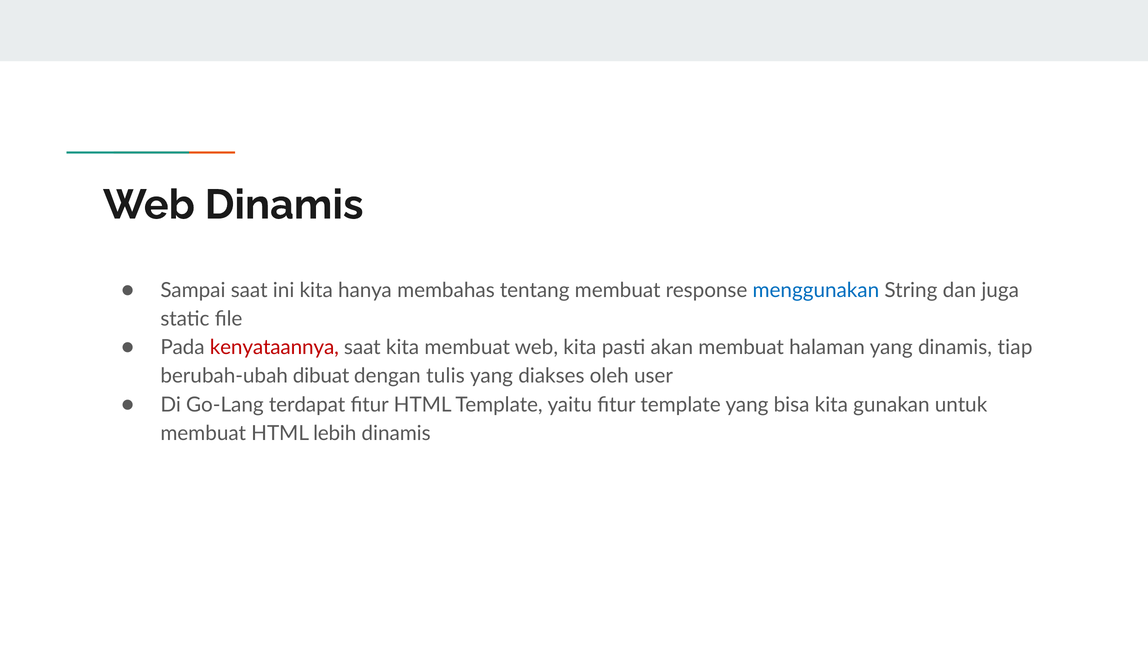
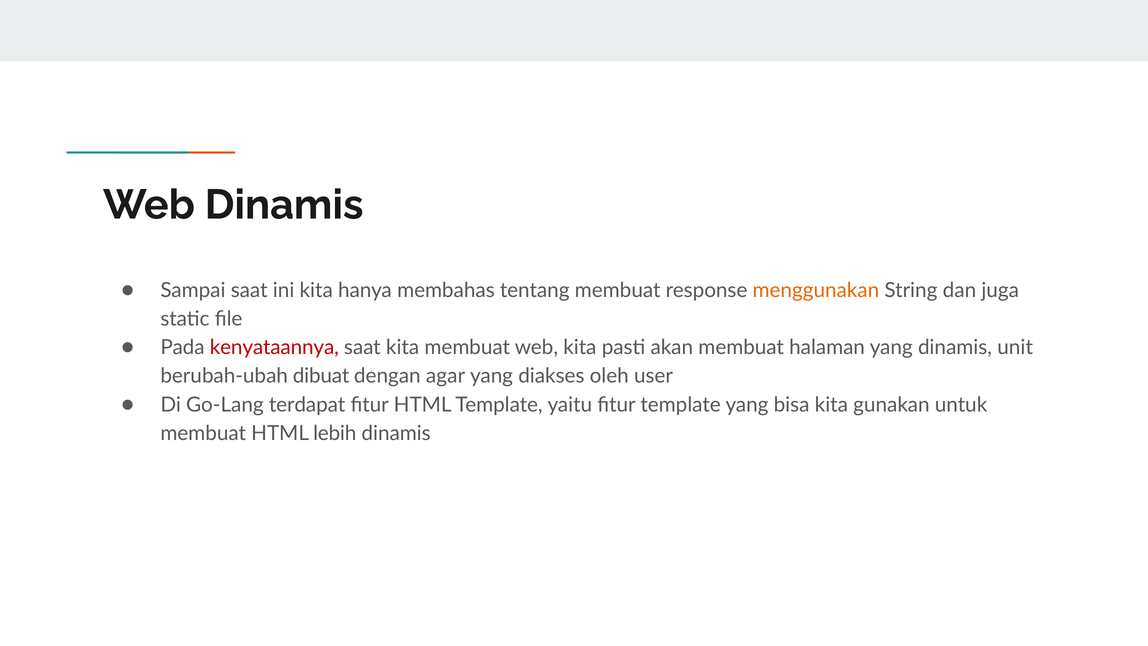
menggunakan colour: blue -> orange (816, 290)
tiap: tiap -> unit (1015, 347)
tulis: tulis -> agar (446, 376)
